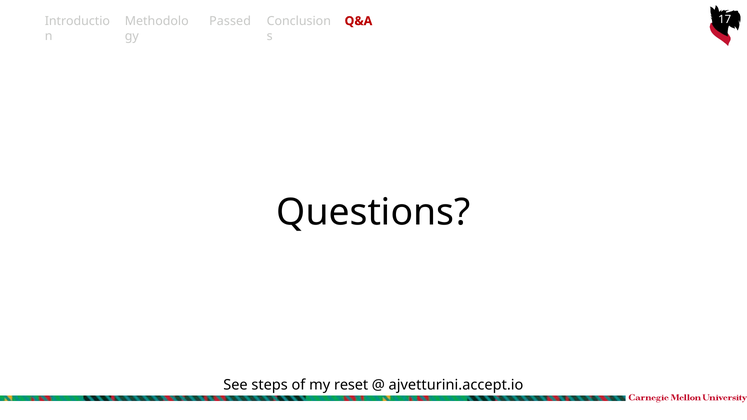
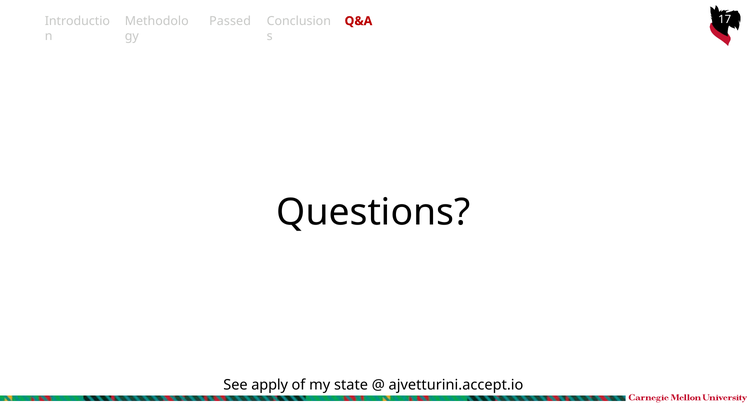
steps: steps -> apply (270, 385)
reset: reset -> state (351, 385)
